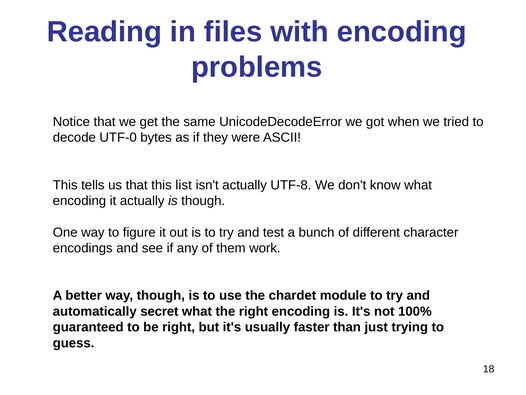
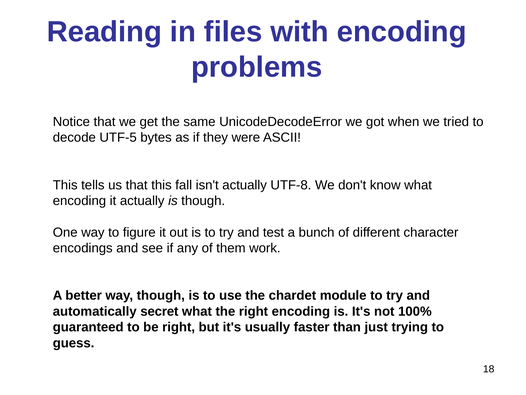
UTF-0: UTF-0 -> UTF-5 (118, 137)
list: list -> fall (184, 185)
